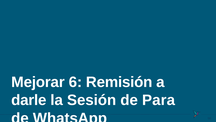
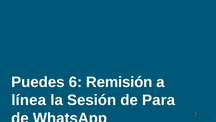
Mejorar: Mejorar -> Puedes (38, 82)
darle: darle -> línea (29, 100)
